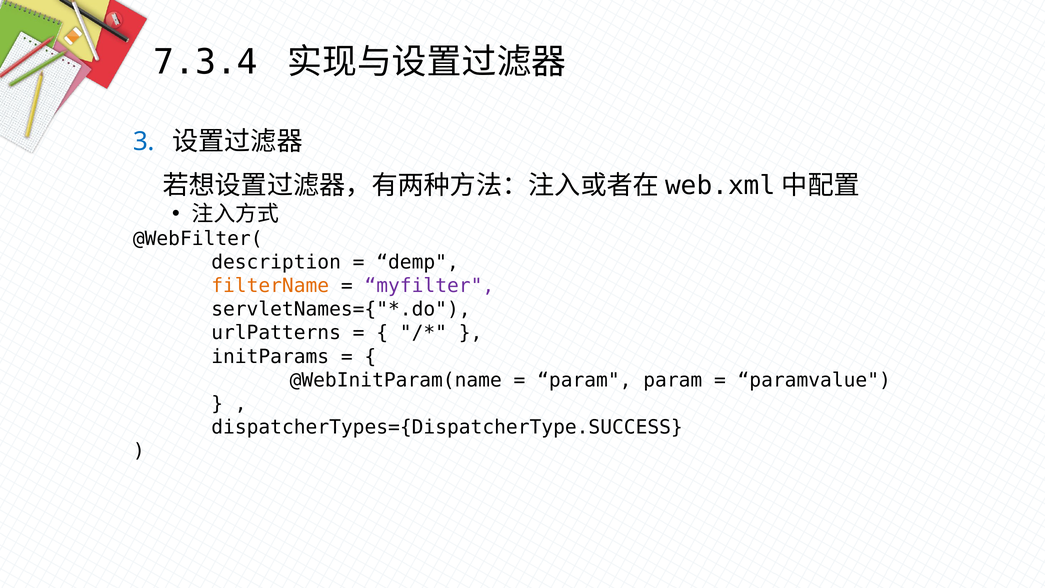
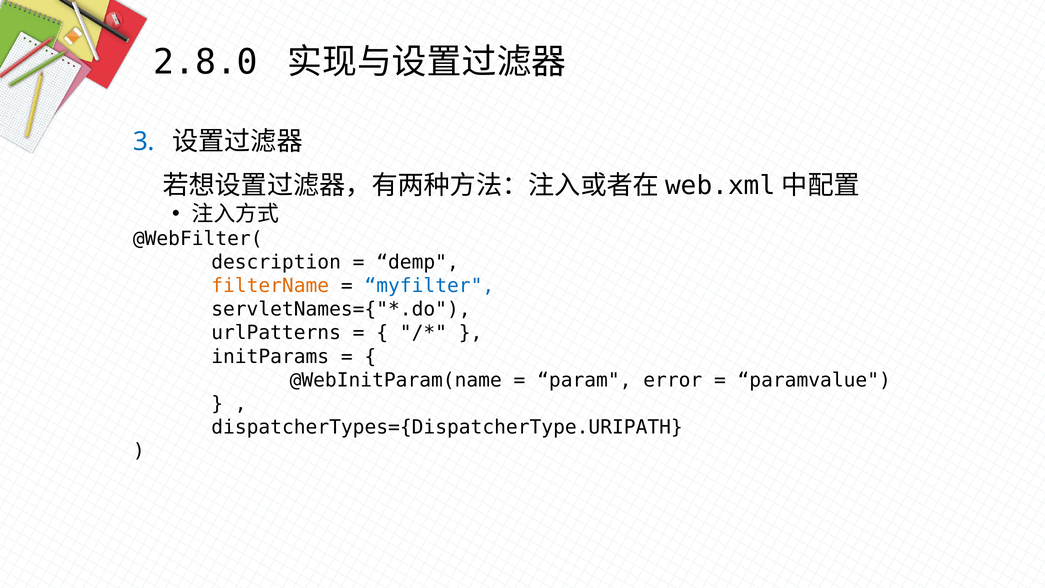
7.3.4: 7.3.4 -> 2.8.0 (206, 62)
myfilter colour: purple -> blue (429, 286)
param param: param -> error (673, 380)
dispatcherTypes={DispatcherType.SUCCESS: dispatcherTypes={DispatcherType.SUCCESS -> dispatcherTypes={DispatcherType.URIPATH (447, 427)
